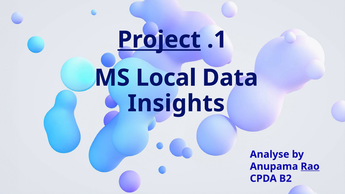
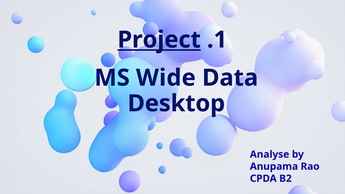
Local: Local -> Wide (166, 78)
Insights: Insights -> Desktop (176, 103)
Rao underline: present -> none (310, 166)
